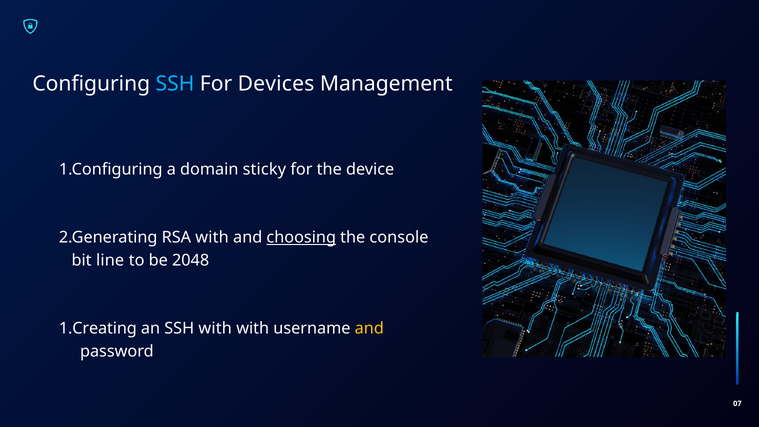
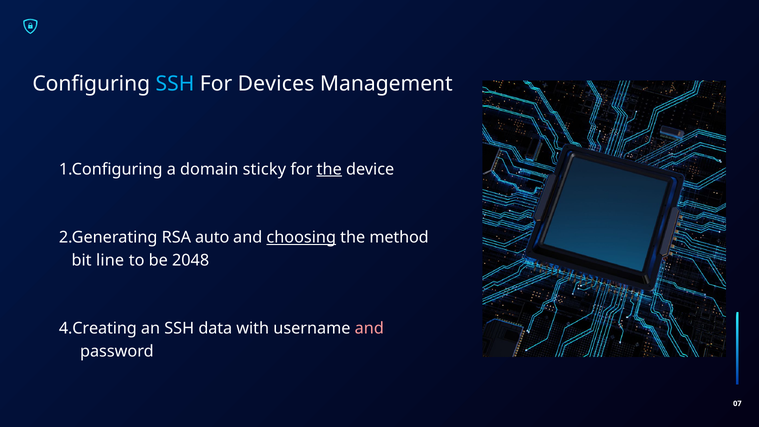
the underline: none -> present (329, 169)
RSA with: with -> auto (212, 237)
console: console -> method (399, 237)
1.Creating: 1.Creating -> 4.Creating (98, 329)
SSH with: with -> data (215, 329)
and colour: yellow -> pink (369, 329)
